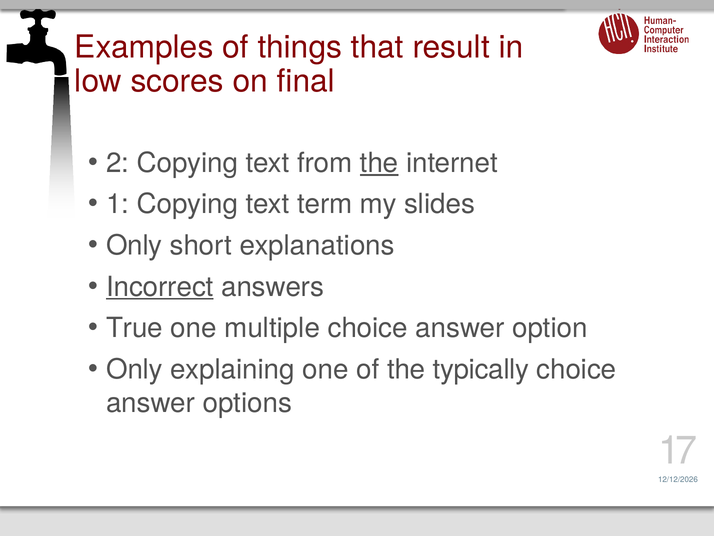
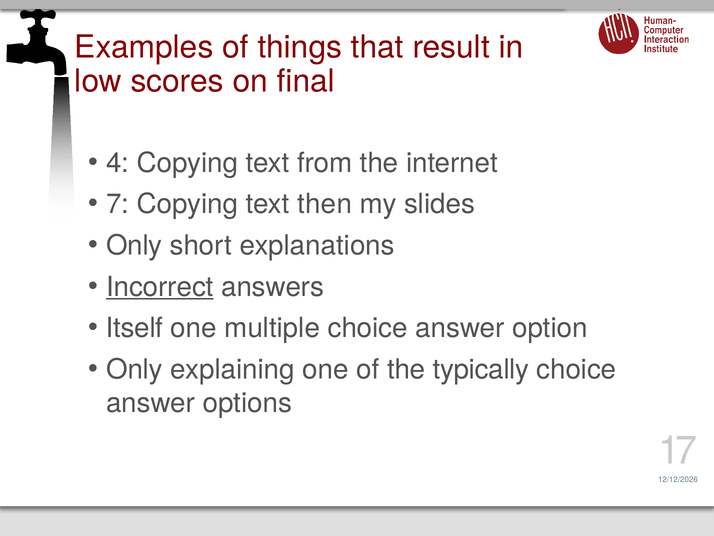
2: 2 -> 4 (118, 163)
the underline: present -> none (379, 163)
1: 1 -> 7 (118, 204)
term: term -> then (325, 204)
True: True -> Itself (135, 328)
